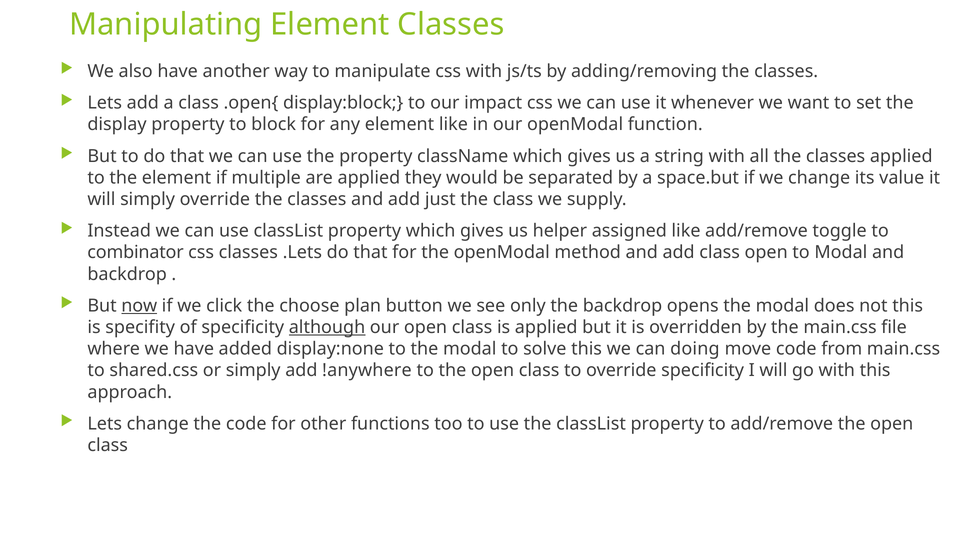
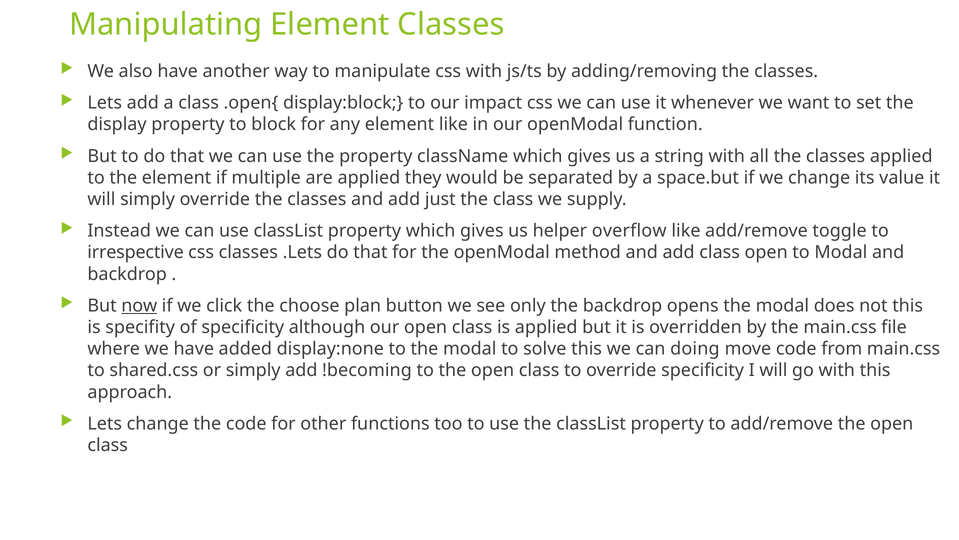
assigned: assigned -> overflow (629, 231)
combinator: combinator -> irrespective (136, 252)
although underline: present -> none (327, 327)
!anywhere: !anywhere -> !becoming (367, 370)
